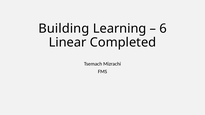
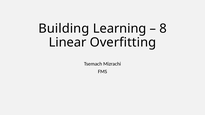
6: 6 -> 8 (163, 29)
Completed: Completed -> Overfitting (123, 43)
